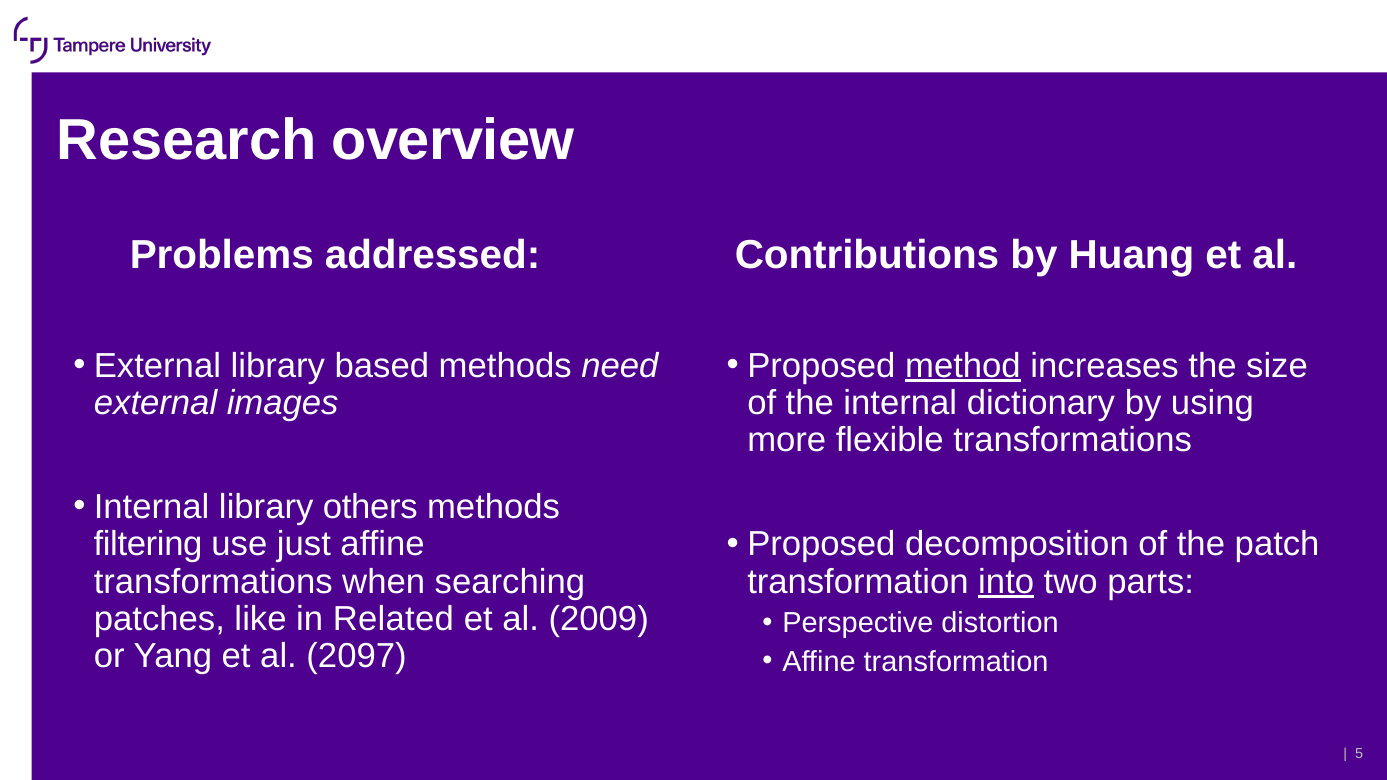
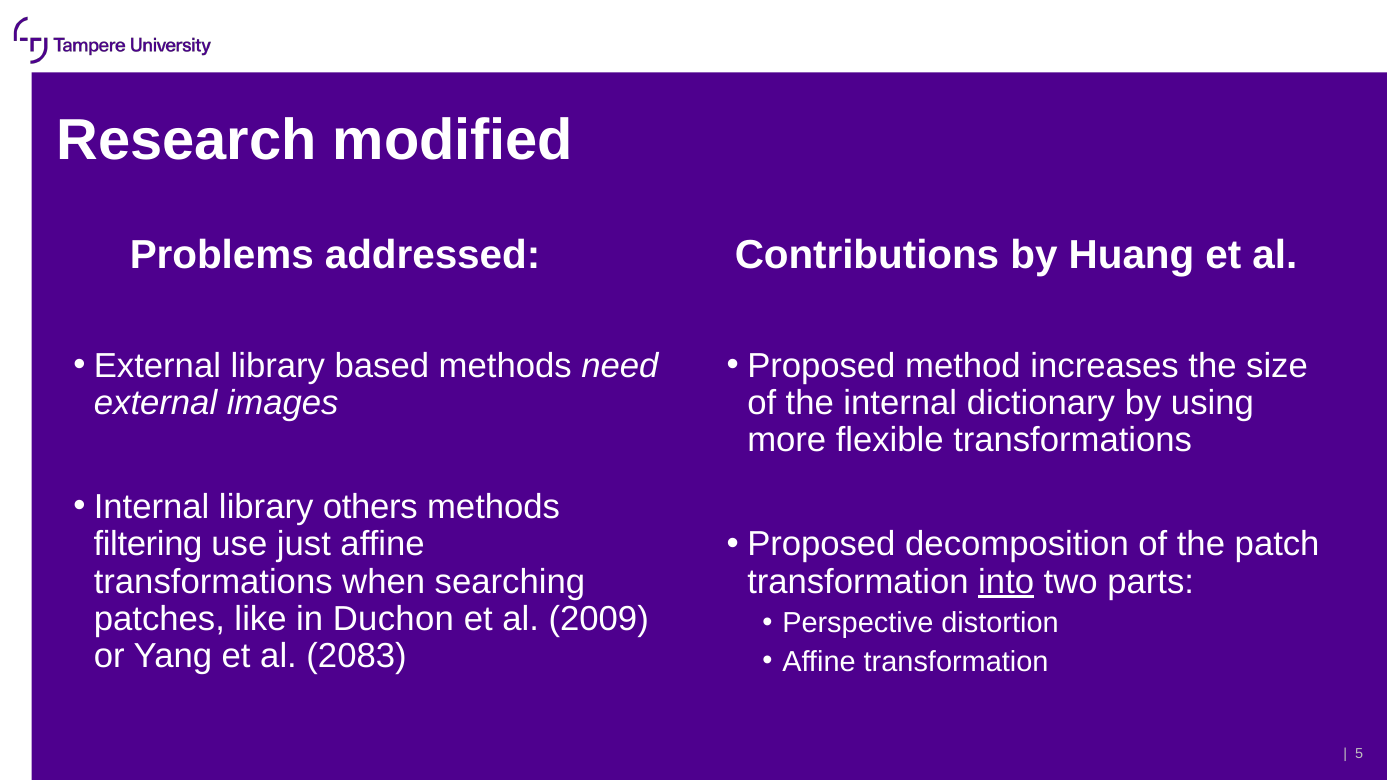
overview: overview -> modified (453, 140)
method underline: present -> none (963, 366)
Related: Related -> Duchon (393, 619)
2097: 2097 -> 2083 (357, 657)
